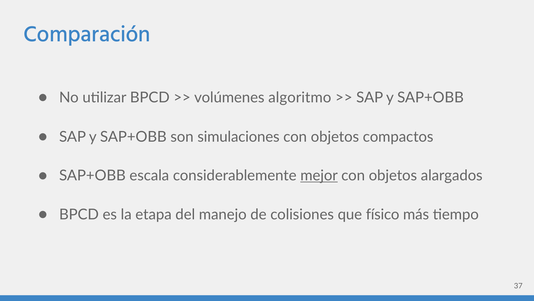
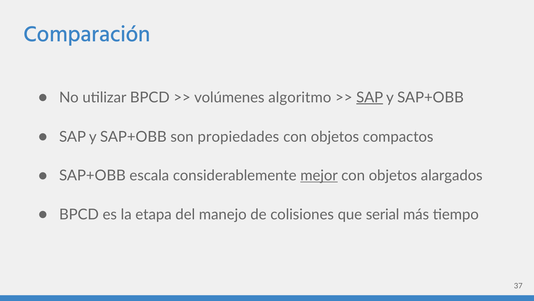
SAP underline: none -> present (370, 97)
simulaciones: simulaciones -> propiedades (238, 137)
físico: físico -> serial (383, 214)
